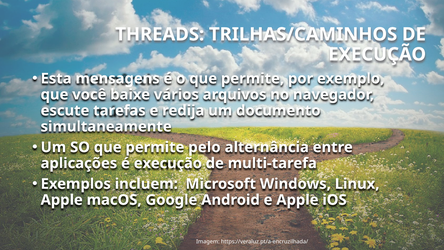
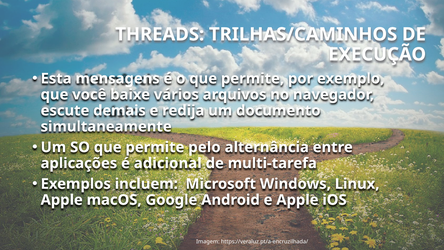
tarefas: tarefas -> demais (119, 110)
é execução: execução -> adicional (168, 163)
